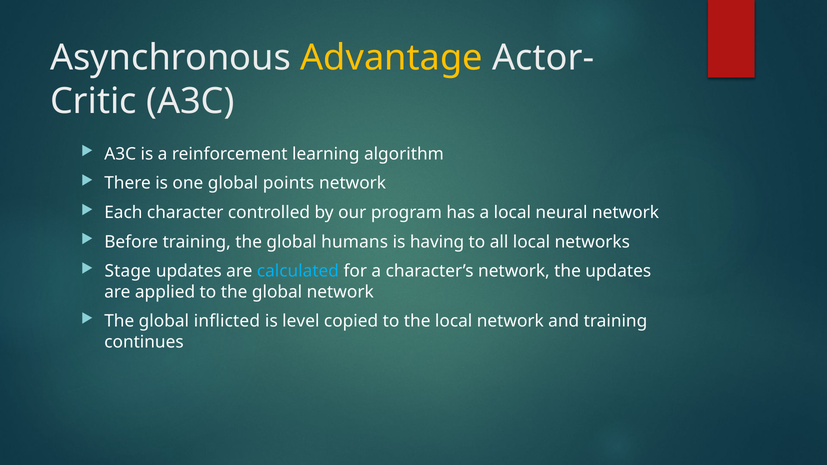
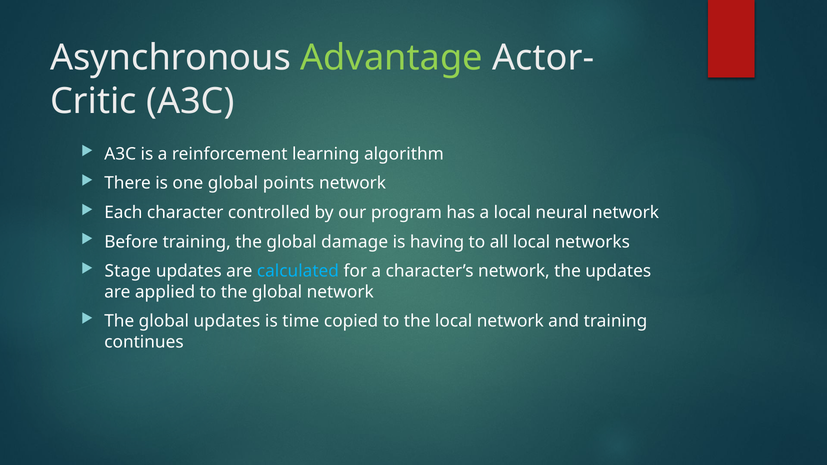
Advantage colour: yellow -> light green (392, 58)
humans: humans -> damage (355, 242)
global inflicted: inflicted -> updates (227, 321)
level: level -> time (301, 321)
